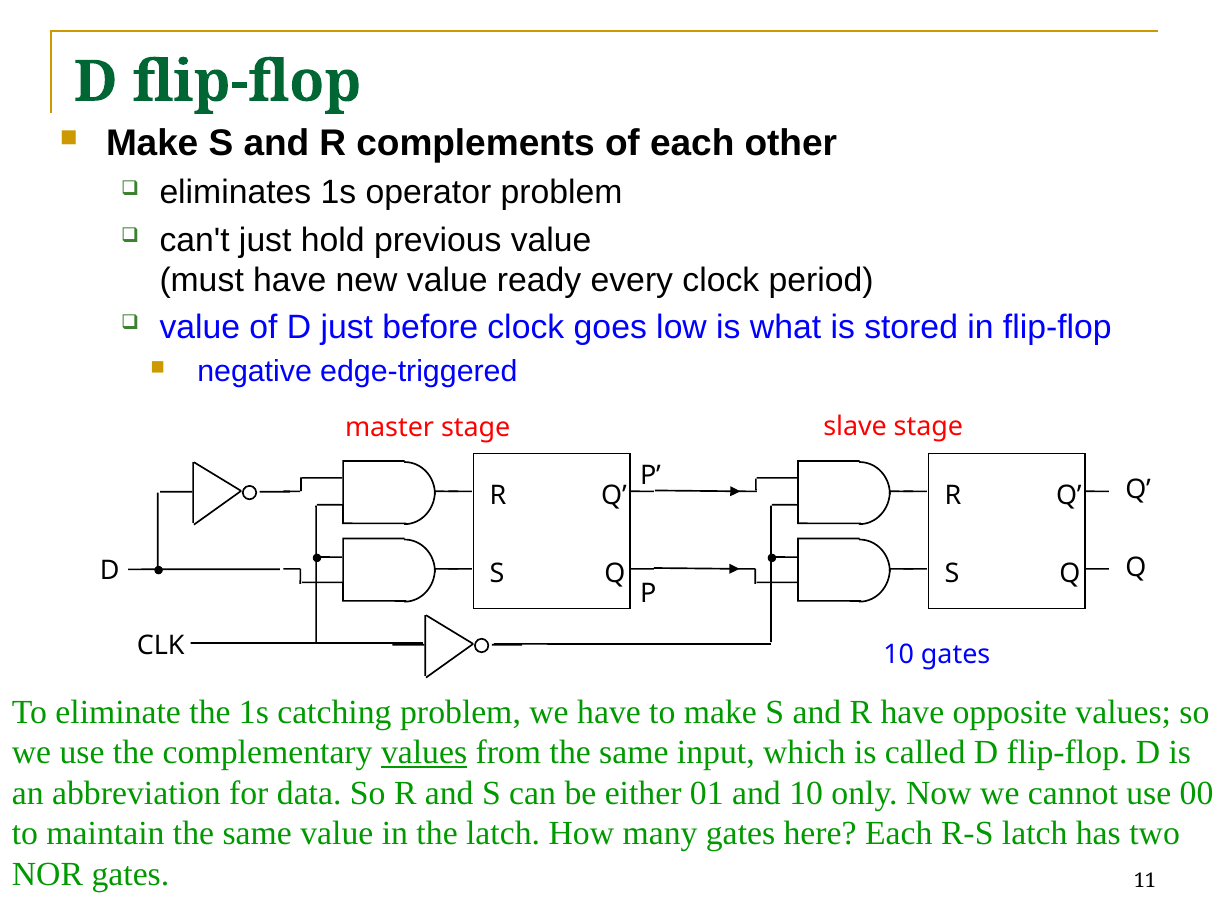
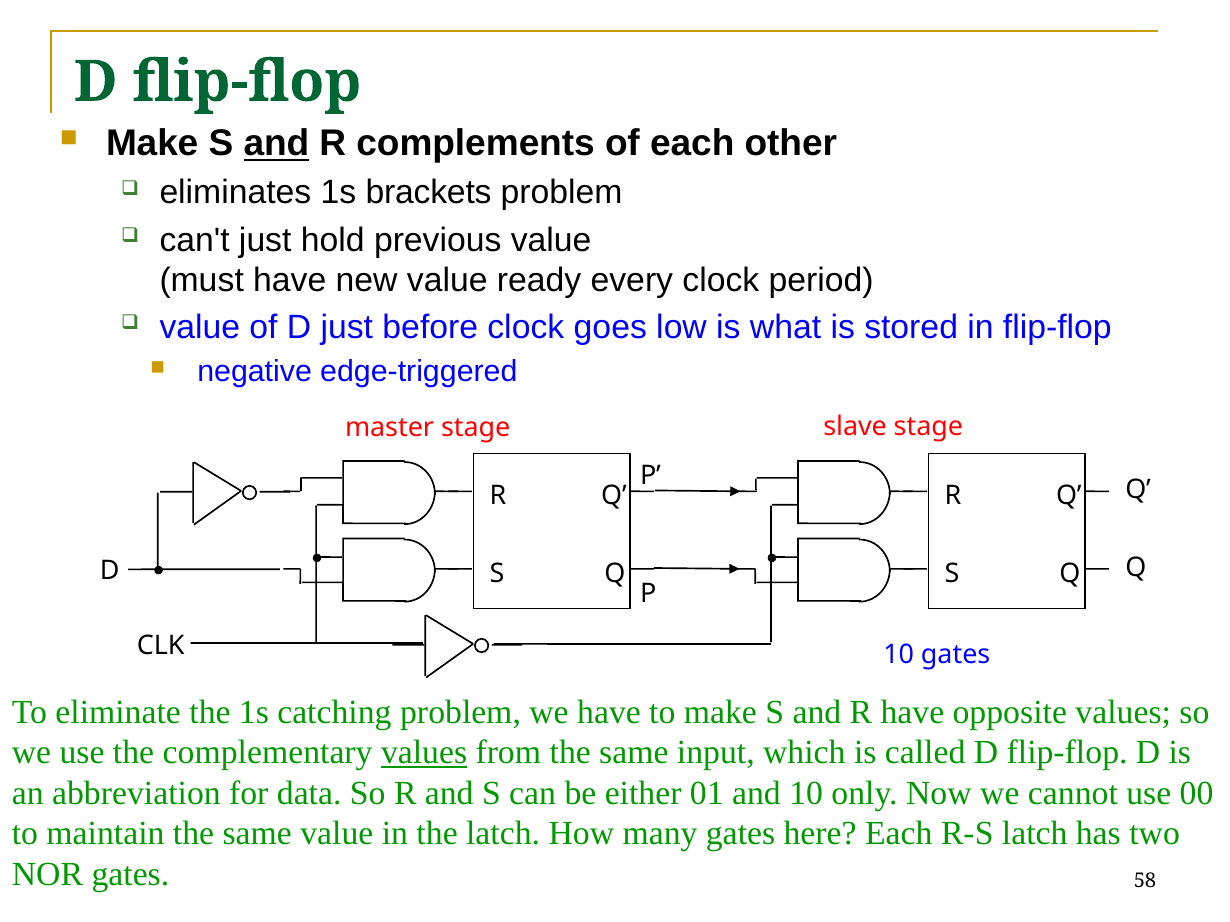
and underline: none -> present (276, 144)
operator: operator -> brackets (429, 193)
11: 11 -> 58 (1145, 880)
